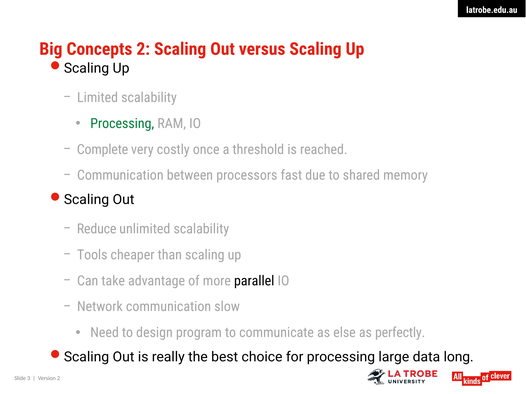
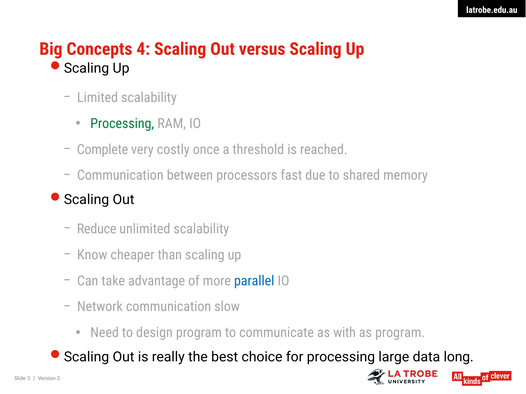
Concepts 2: 2 -> 4 (143, 49)
Tools: Tools -> Know (92, 255)
parallel colour: black -> blue (254, 281)
else: else -> with (345, 333)
as perfectly: perfectly -> program (400, 333)
